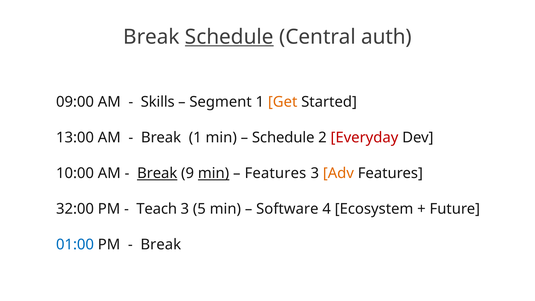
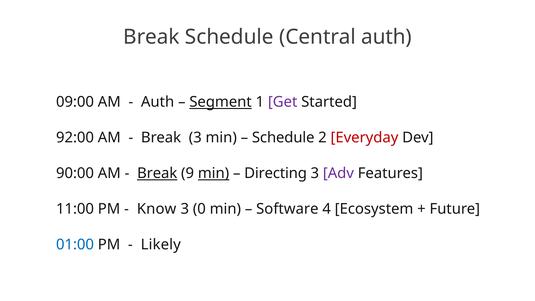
Schedule underline: present -> none (229, 37)
Skills: Skills -> Auth (158, 102)
Segment underline: none -> present (221, 102)
Get colour: orange -> purple (283, 102)
13:00: 13:00 -> 92:00 (75, 138)
Break 1: 1 -> 3 (195, 138)
10:00: 10:00 -> 90:00 (75, 173)
Features: Features -> Directing (276, 173)
Adv colour: orange -> purple (338, 173)
32:00: 32:00 -> 11:00 (75, 209)
Teach: Teach -> Know (157, 209)
5: 5 -> 0 (199, 209)
Break: Break -> Likely (161, 245)
